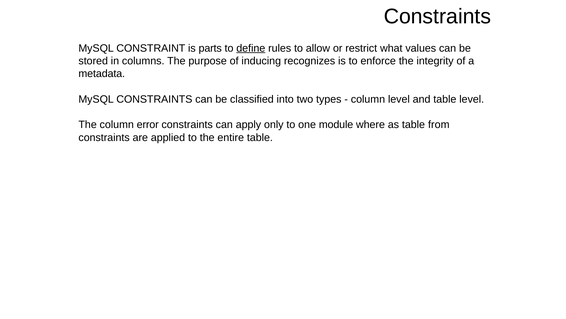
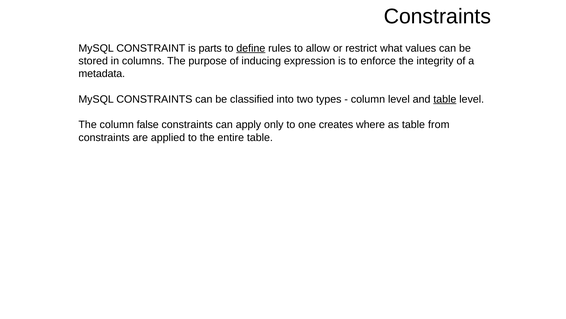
recognizes: recognizes -> expression (310, 61)
table underline: none -> present (445, 99)
error: error -> false (148, 125)
module: module -> creates (336, 125)
